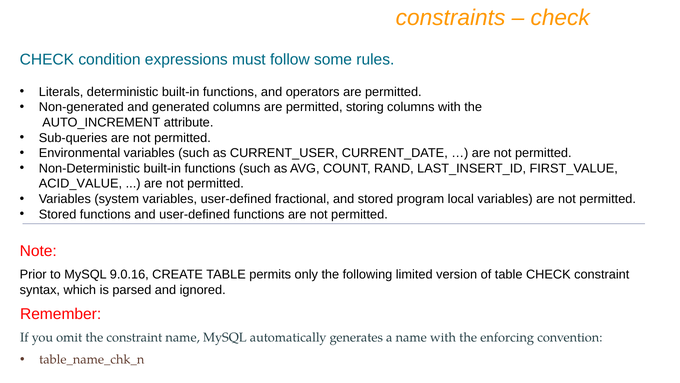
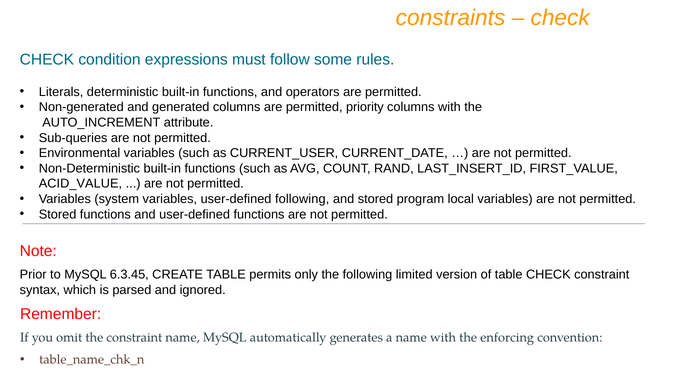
storing: storing -> priority (365, 107)
user-defined fractional: fractional -> following (302, 199)
9.0.16: 9.0.16 -> 6.3.45 (129, 274)
